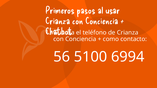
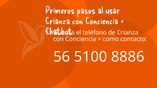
6994: 6994 -> 8886 (128, 57)
